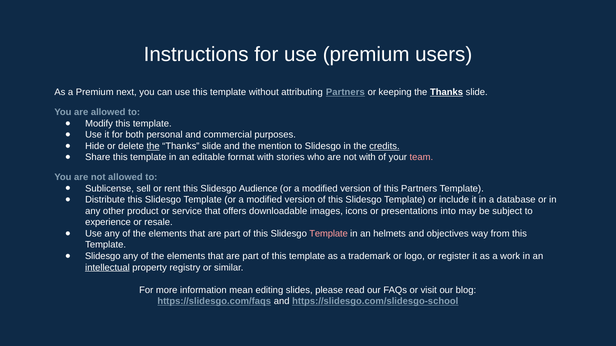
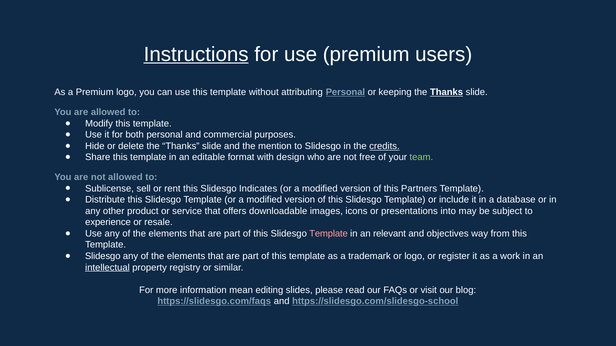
Instructions underline: none -> present (196, 54)
Premium next: next -> logo (126, 92)
attributing Partners: Partners -> Personal (345, 92)
the underline: present -> none (153, 146)
stories: stories -> design (291, 158)
not with: with -> free (367, 158)
team colour: pink -> light green (421, 158)
Audience: Audience -> Indicates (258, 189)
helmets: helmets -> relevant (390, 234)
